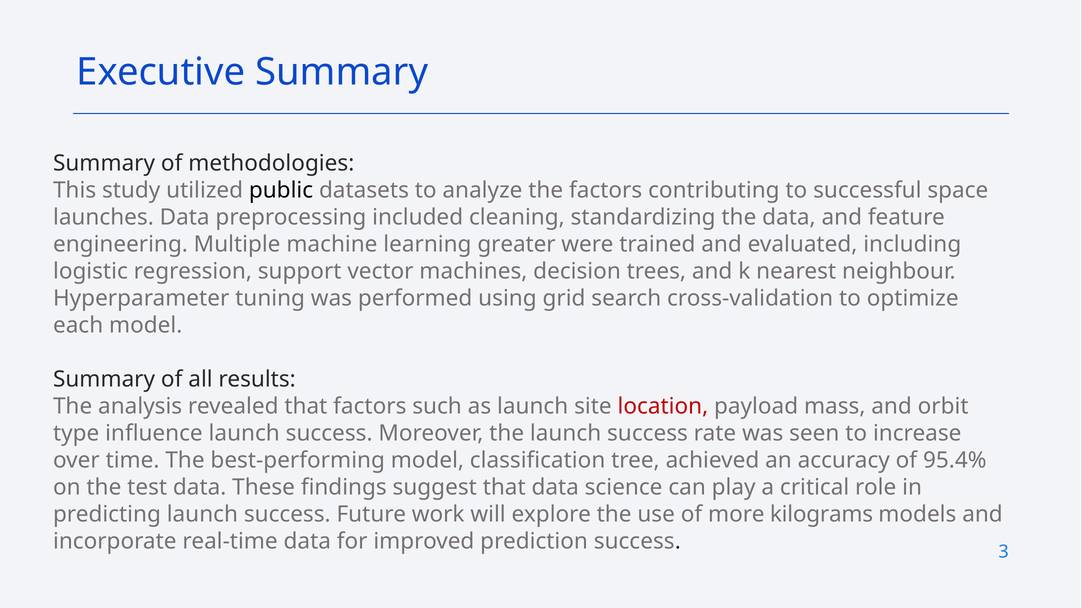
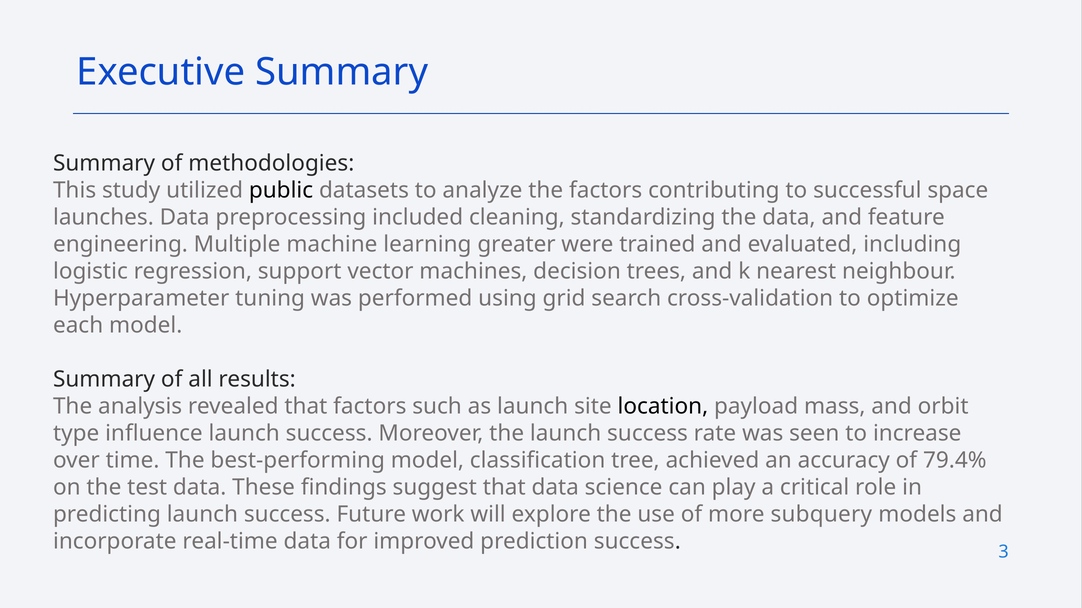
location colour: red -> black (663, 407)
95.4%: 95.4% -> 79.4% (955, 461)
kilograms: kilograms -> subquery (821, 515)
